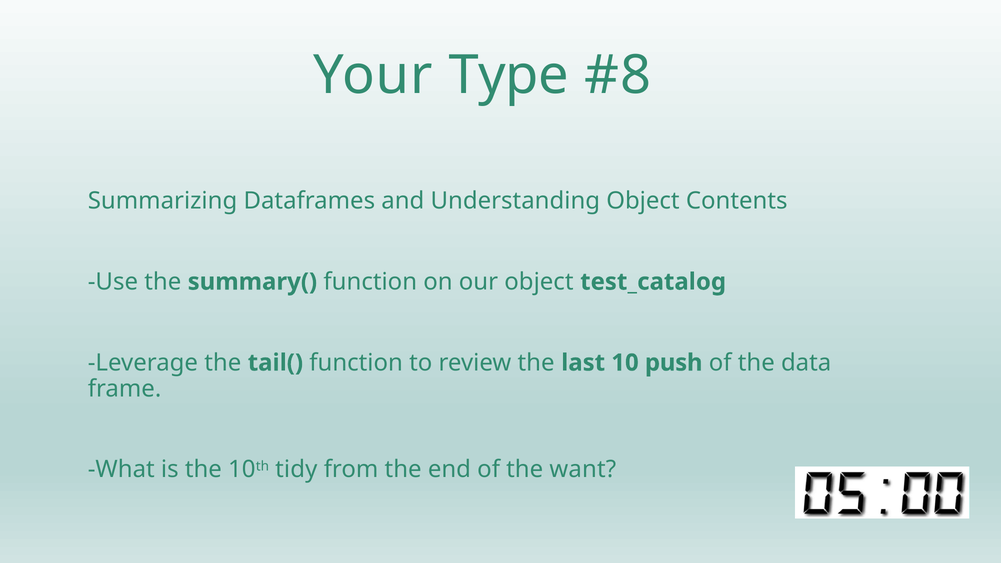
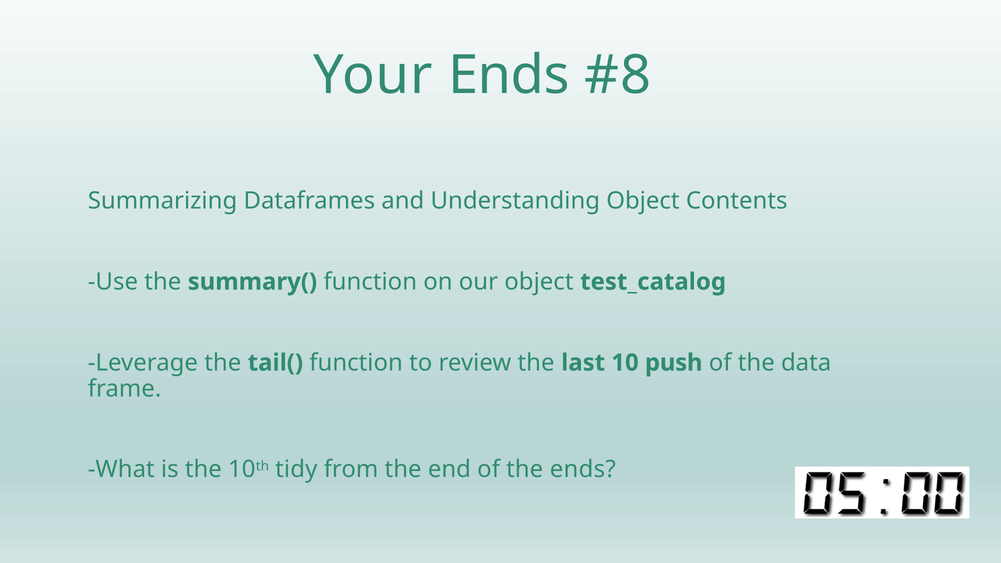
Your Type: Type -> Ends (509, 76)
the want: want -> ends (583, 470)
